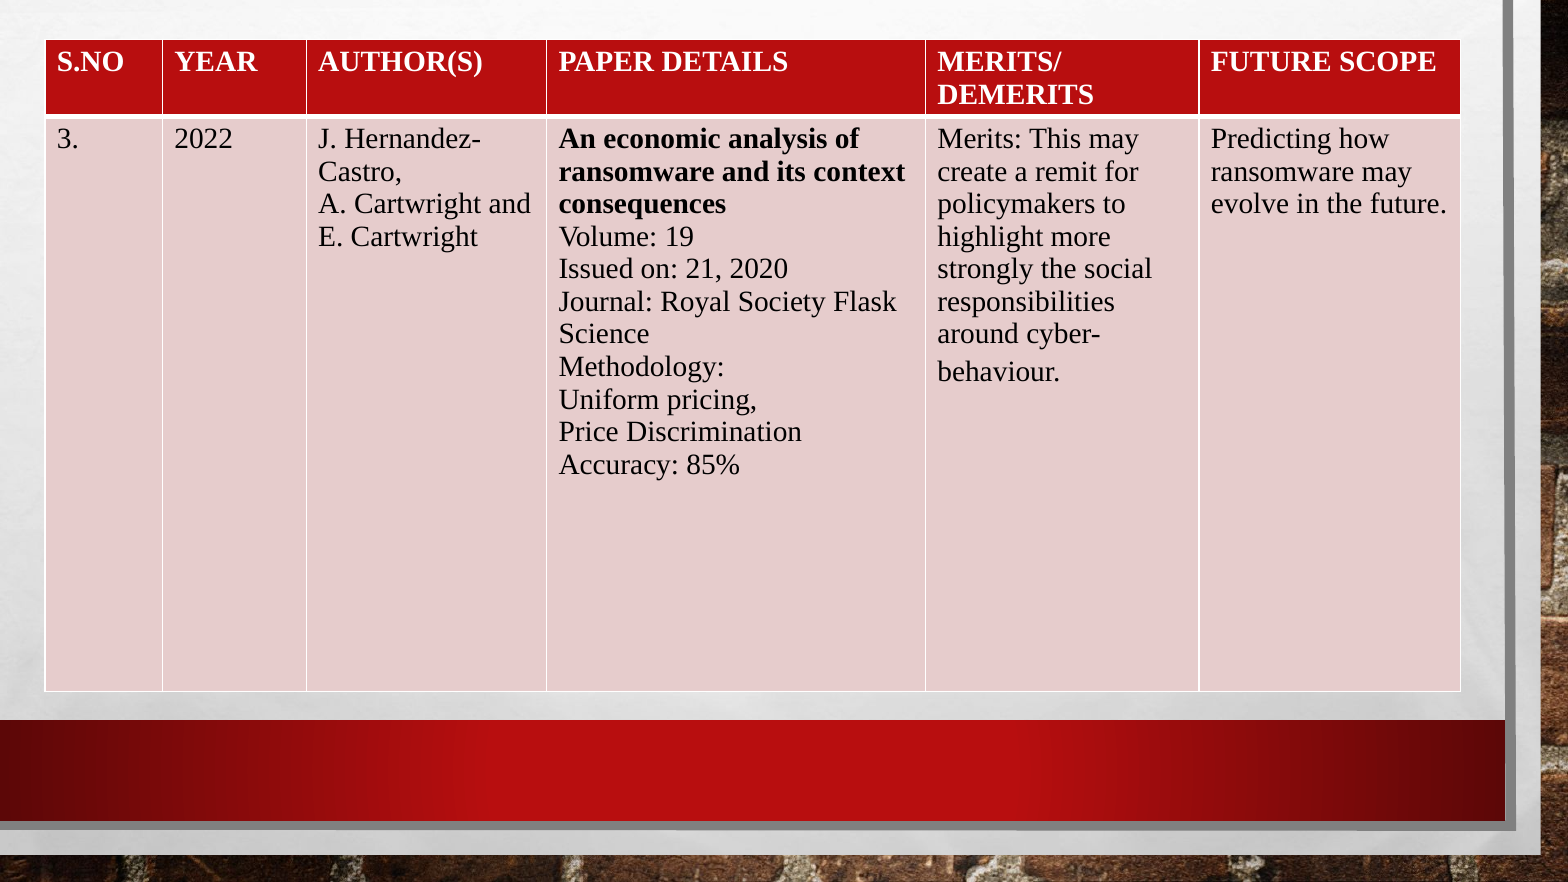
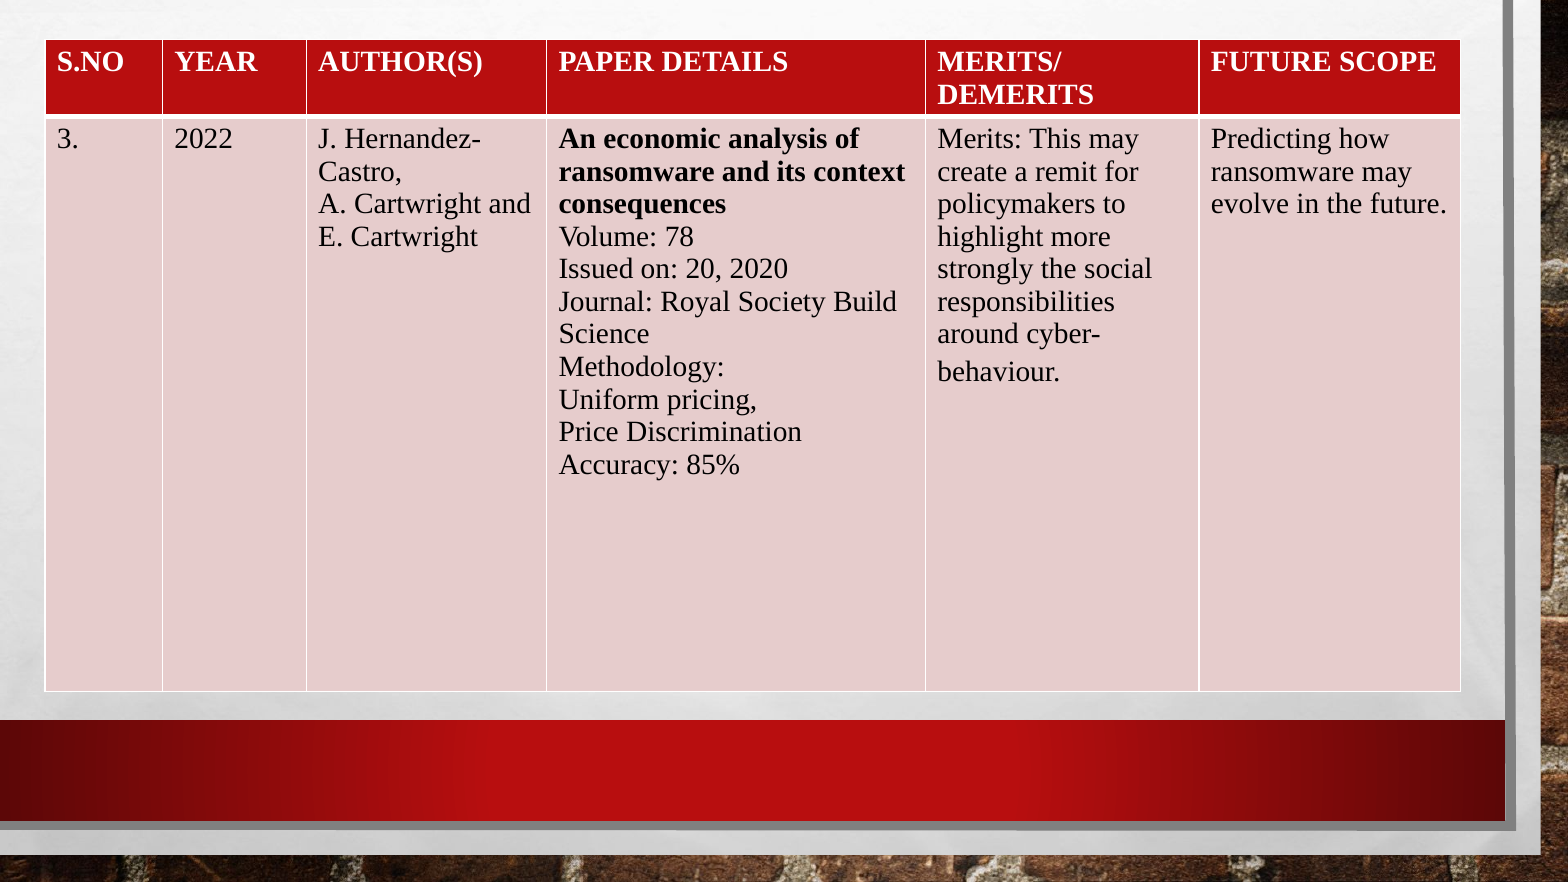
19: 19 -> 78 (679, 237)
21: 21 -> 20 (704, 269)
Flask: Flask -> Build (865, 302)
